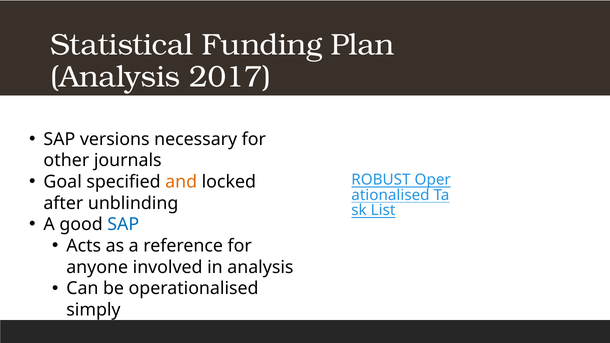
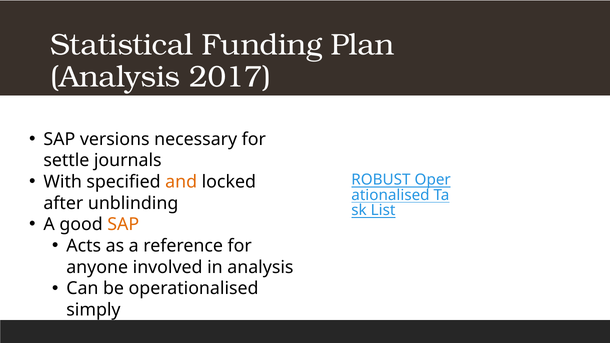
other: other -> settle (66, 161)
Goal: Goal -> With (63, 182)
SAP colour: blue -> orange (123, 225)
